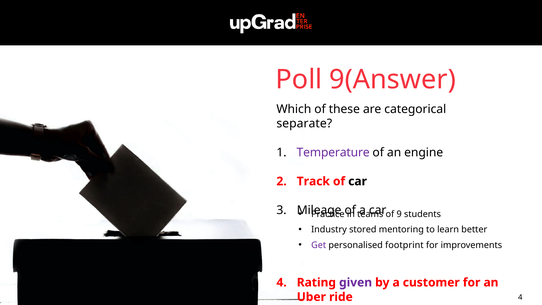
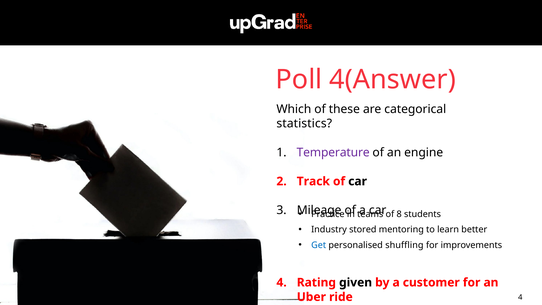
9(Answer: 9(Answer -> 4(Answer (393, 80)
separate: separate -> statistics (304, 123)
9: 9 -> 8 (399, 214)
Get colour: purple -> blue (319, 245)
footprint: footprint -> shuffling (404, 245)
given colour: purple -> black (356, 282)
